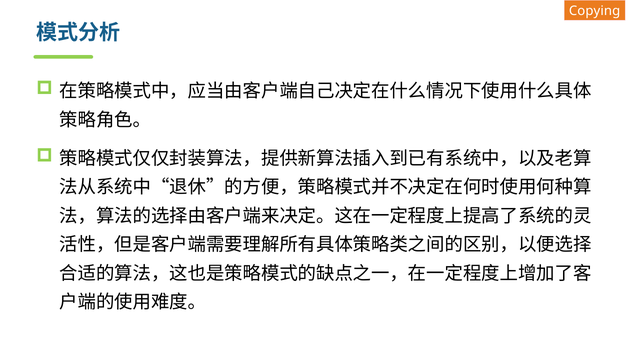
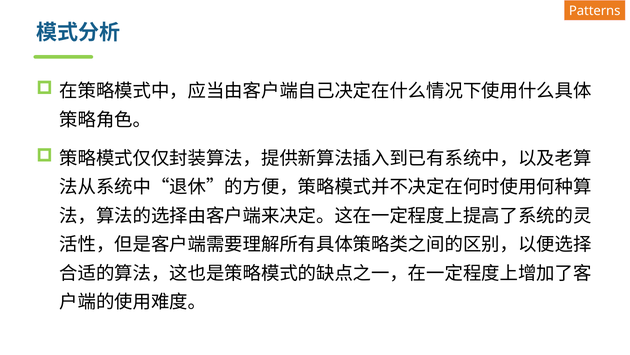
Copying: Copying -> Patterns (595, 11)
